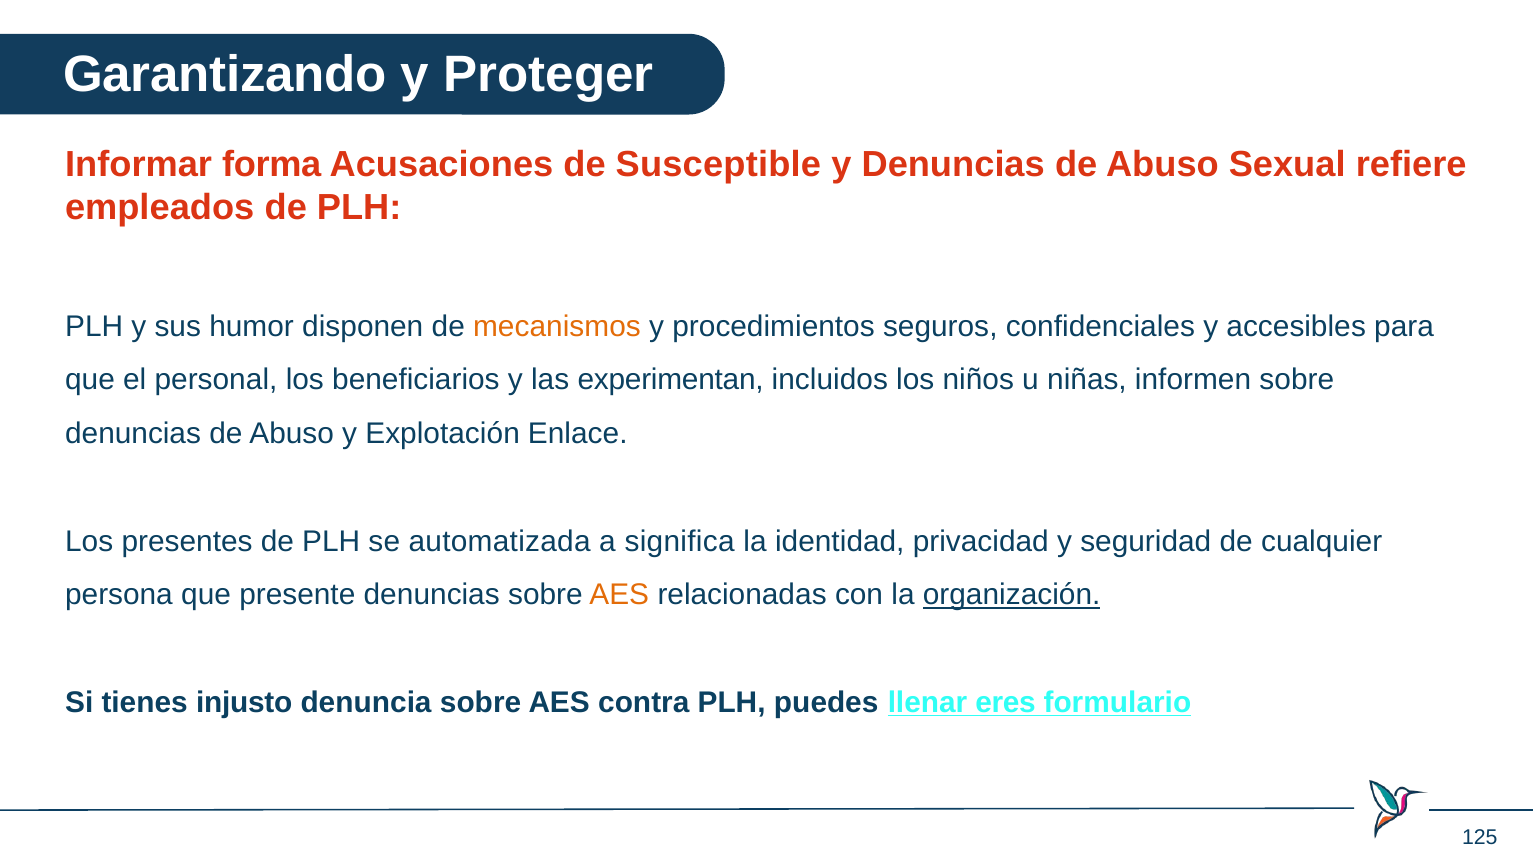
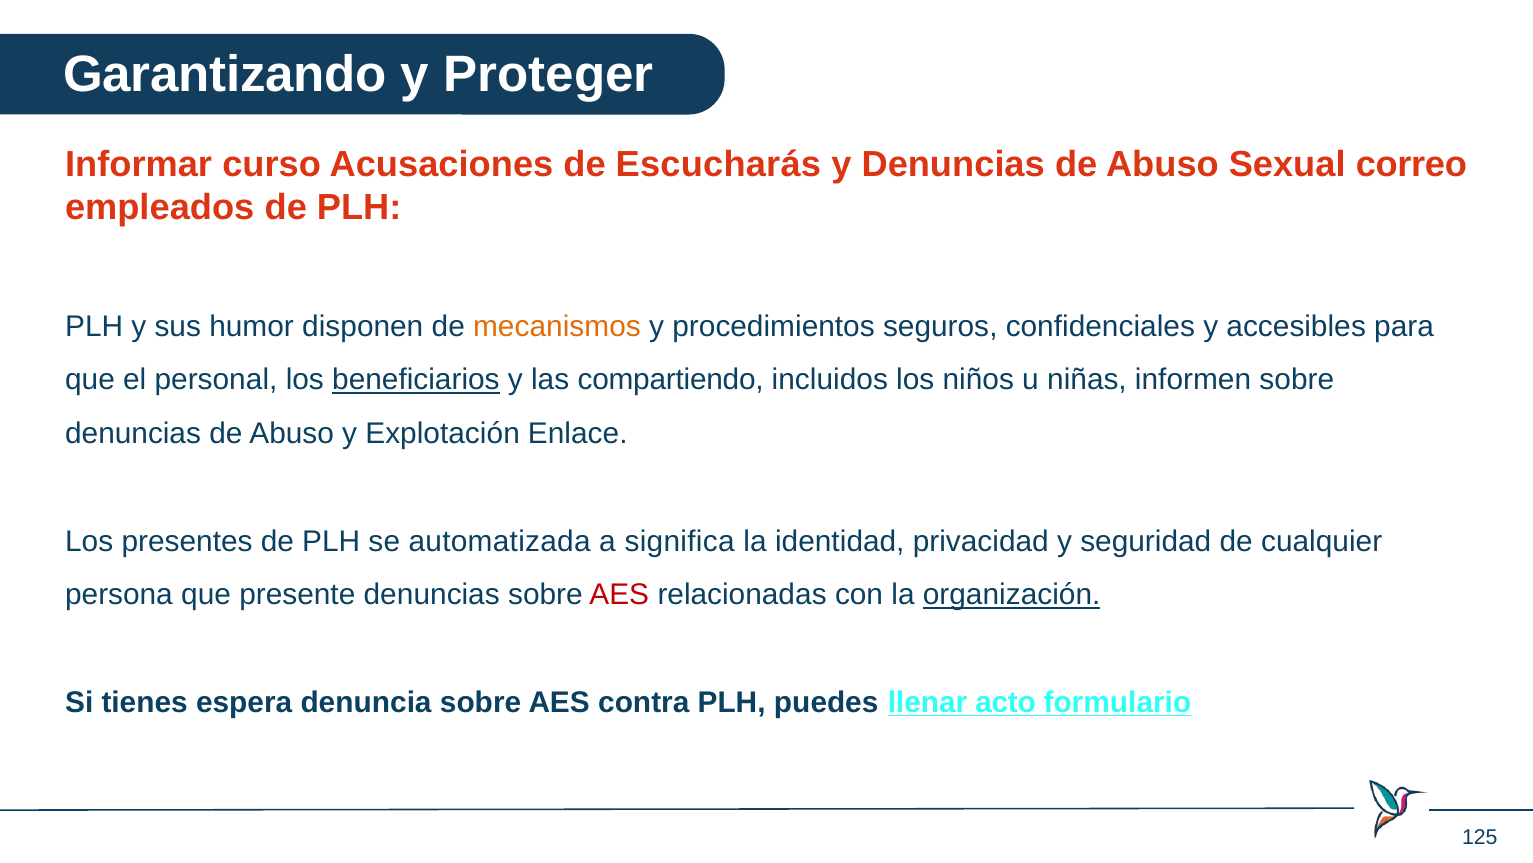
forma: forma -> curso (272, 164)
Susceptible: Susceptible -> Escucharás (718, 164)
refiere: refiere -> correo (1411, 164)
beneficiarios underline: none -> present (416, 380)
experimentan: experimentan -> compartiendo (671, 380)
AES colour: orange -> red (619, 594)
injusto: injusto -> espera (244, 702)
eres: eres -> acto (1006, 702)
